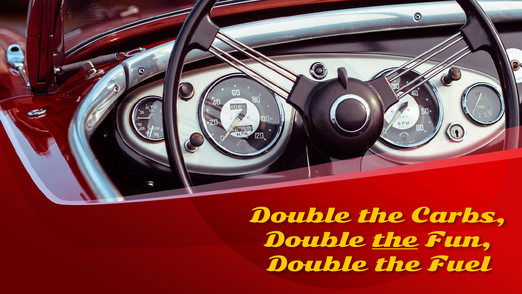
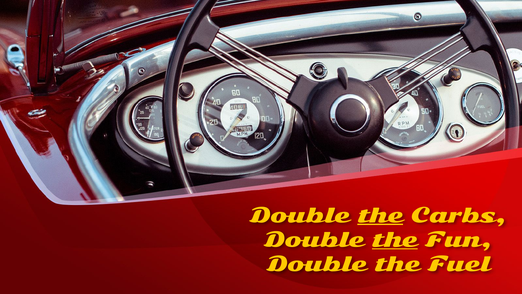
the underline: none -> present (380, 215)
